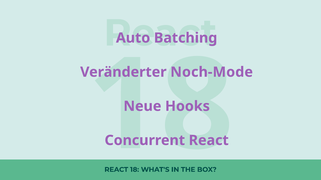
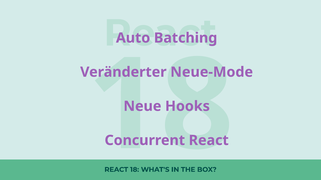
Noch-Mode: Noch-Mode -> Neue-Mode (212, 72)
